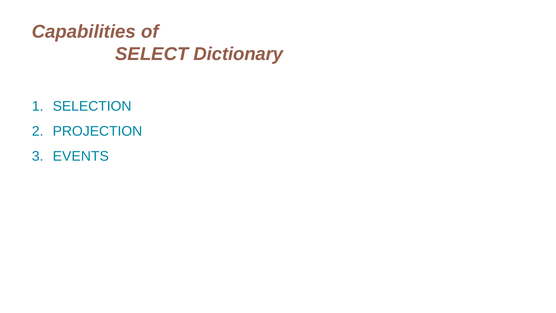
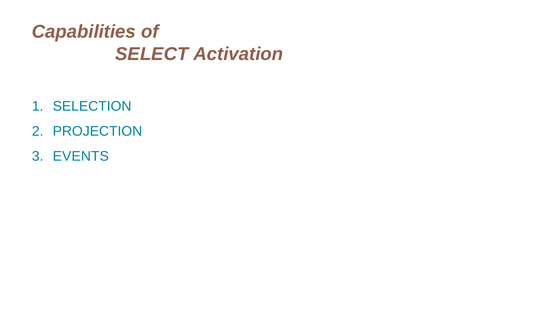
Dictionary: Dictionary -> Activation (238, 54)
